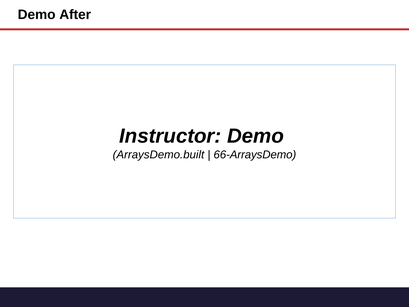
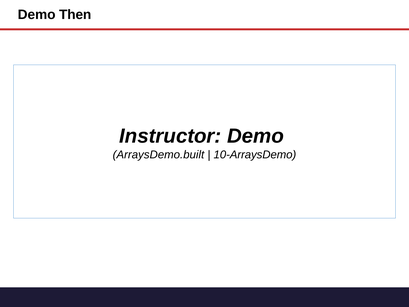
After: After -> Then (75, 15)
66-ArraysDemo: 66-ArraysDemo -> 10-ArraysDemo (255, 155)
